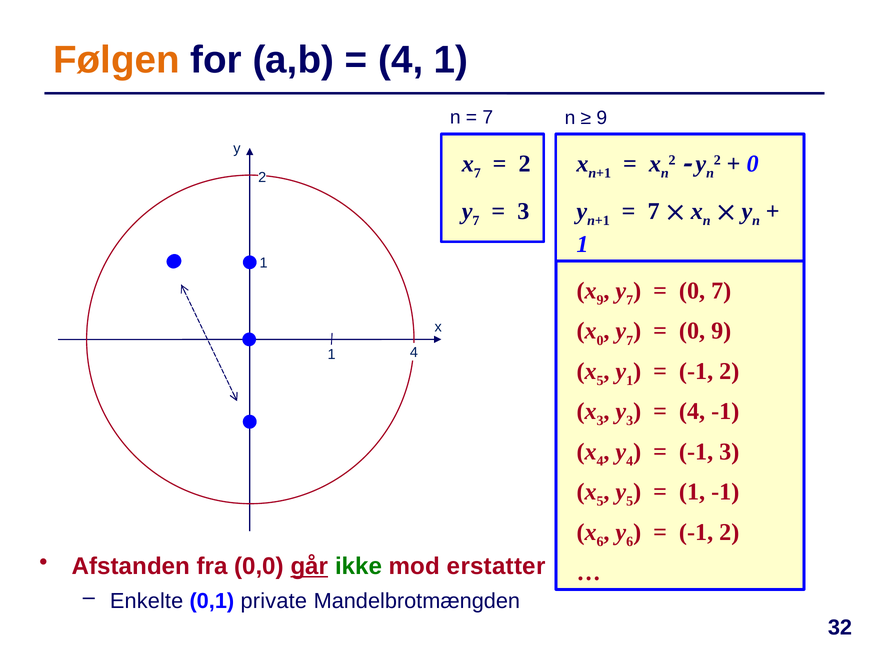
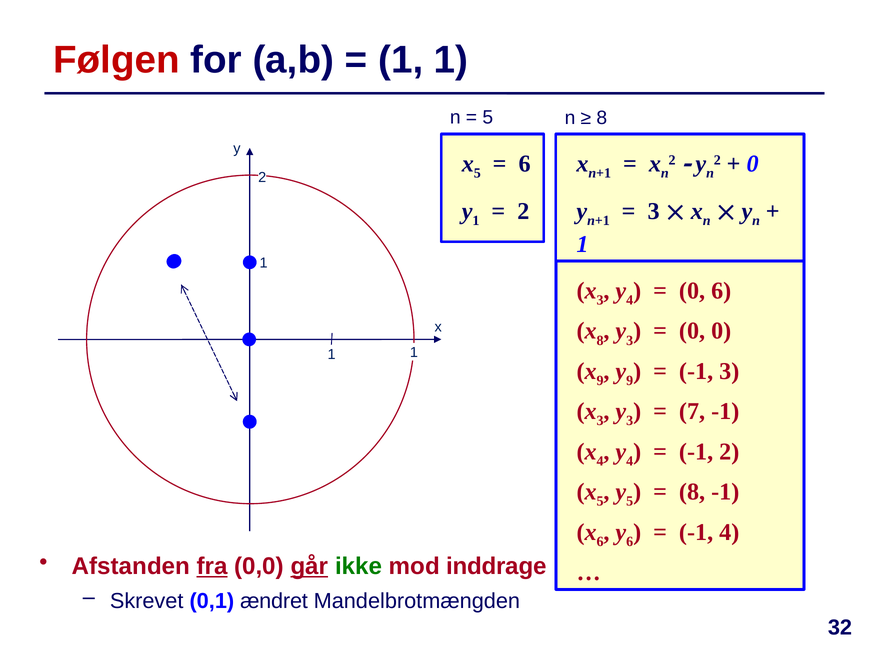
Følgen colour: orange -> red (116, 60)
4: 4 -> 1 (401, 60)
7: 7 -> 5 (488, 117)
9: 9 -> 8 (602, 118)
7: 7 -> 5 (477, 173)
2: 2 -> 6 (525, 164)
7: 7 -> 1 (476, 221)
3: 3 -> 2 (523, 211)
7: 7 -> 3 (654, 211)
9: 9 -> 3 (600, 300)
7: 7 -> 4 (630, 300)
0 7: 7 -> 6 (721, 291)
x 0: 0 -> 8 (600, 340)
7: 7 -> 3 (630, 340)
0 9: 9 -> 0 (721, 331)
4: 4 -> 1 (414, 353)
5: 5 -> 9 (600, 380)
1: 1 -> 9 (630, 380)
2: 2 -> 3 (729, 371)
4: 4 -> 7 (692, 411)
-1 3: 3 -> 2 (729, 451)
1: 1 -> 8 (692, 492)
2: 2 -> 4 (729, 532)
fra underline: none -> present (212, 566)
erstatter: erstatter -> inddrage (496, 566)
Enkelte: Enkelte -> Skrevet (147, 601)
private: private -> ændret (274, 601)
